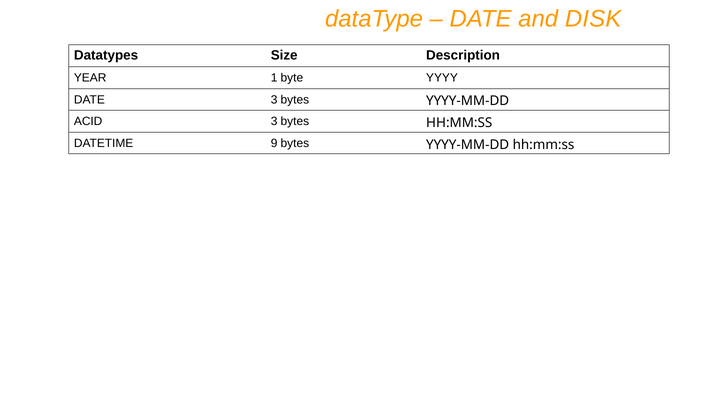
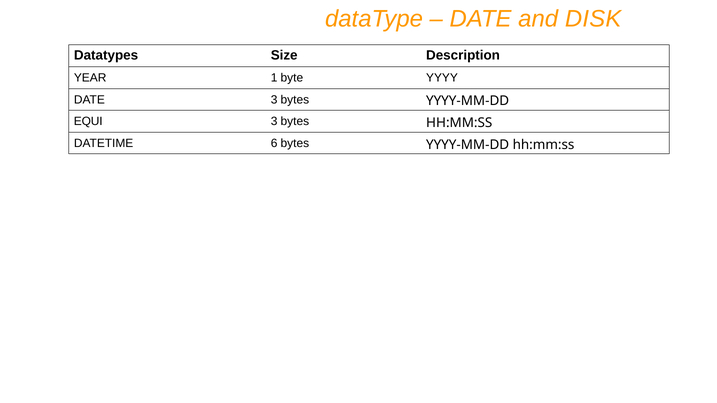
ACID: ACID -> EQUI (88, 121)
9: 9 -> 6 (274, 143)
